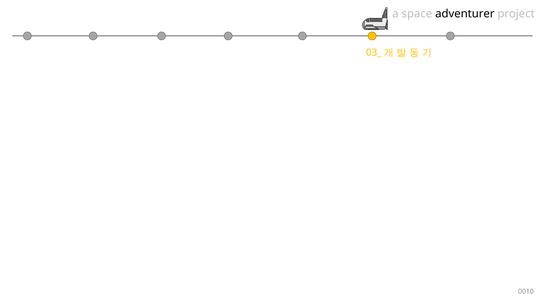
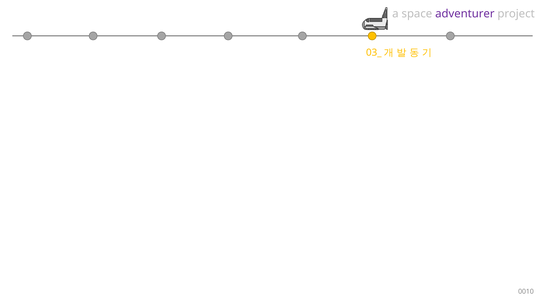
adventurer colour: black -> purple (465, 14)
